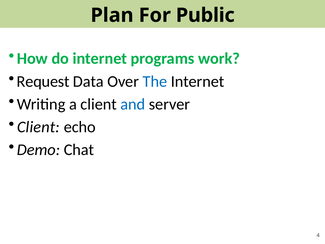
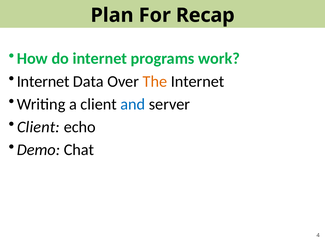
Public: Public -> Recap (205, 15)
Request: Request -> Internet (43, 81)
The colour: blue -> orange (155, 81)
